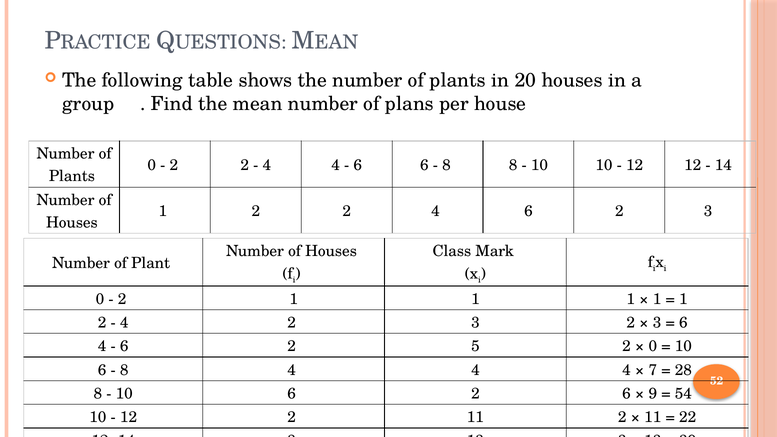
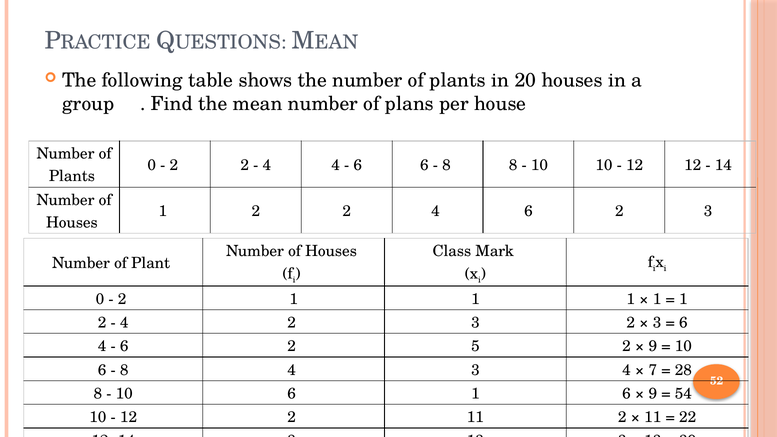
0: 0 -> 9 (653, 346)
8 4 4: 4 -> 3 (475, 370)
10 6 2: 2 -> 1 (475, 394)
